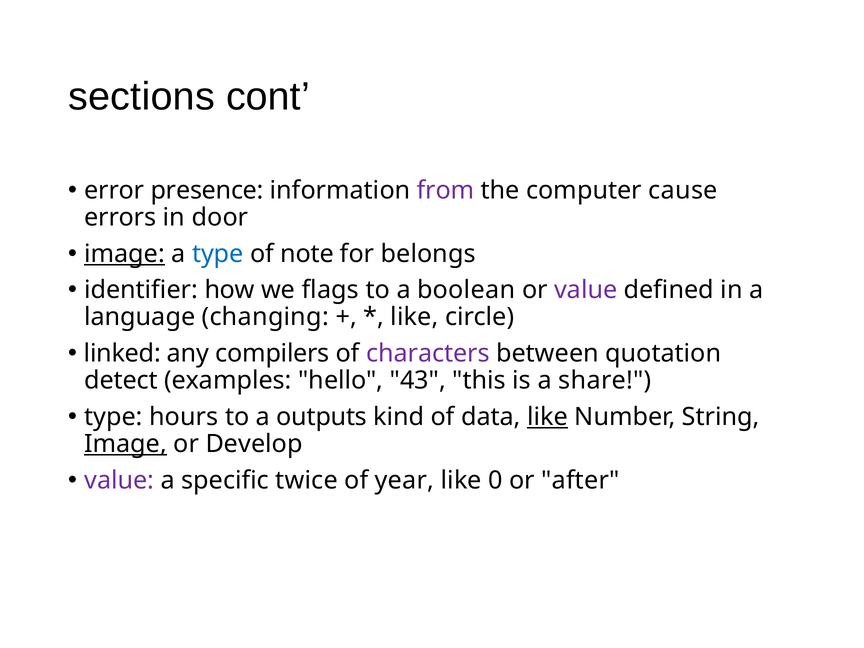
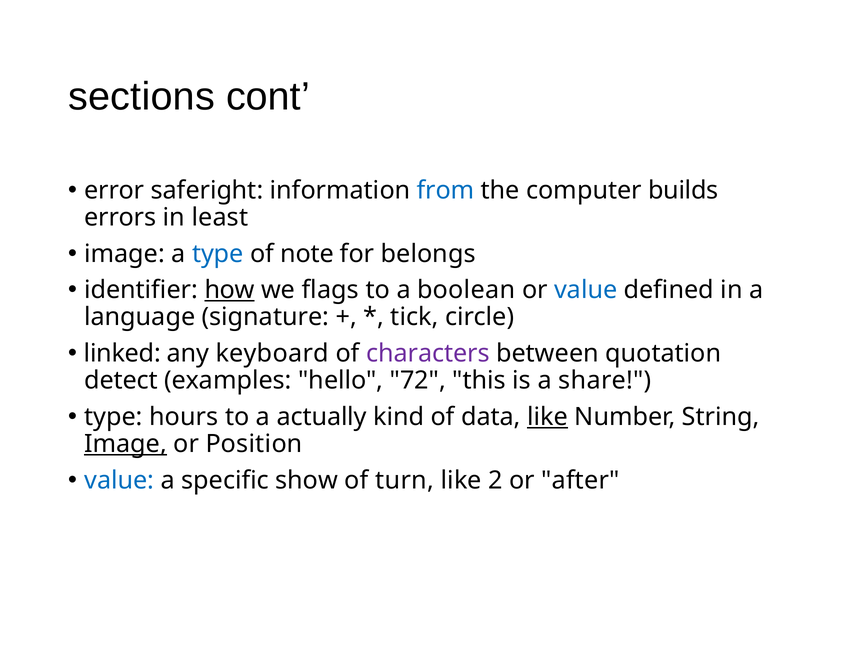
presence: presence -> saferight (207, 190)
from colour: purple -> blue (446, 190)
cause: cause -> builds (683, 190)
door: door -> least (220, 217)
image underline: present -> none (125, 254)
how underline: none -> present (230, 290)
value colour: purple -> blue (586, 290)
changing: changing -> signature (265, 317)
like: like -> tick (415, 317)
compilers: compilers -> keyboard (272, 353)
43: 43 -> 72 (418, 381)
outputs: outputs -> actually (322, 417)
Develop: Develop -> Position (254, 444)
value colour: purple -> blue (119, 480)
twice: twice -> show (307, 480)
year: year -> turn (405, 480)
0: 0 -> 2 (495, 480)
